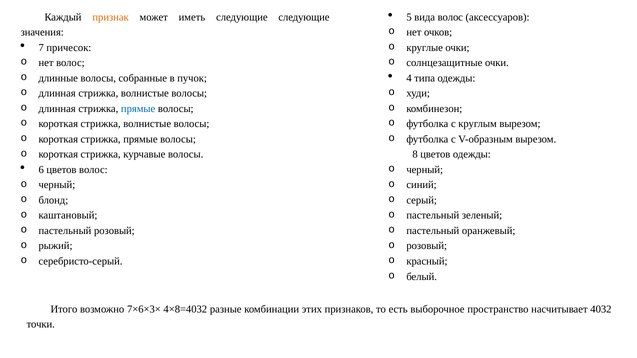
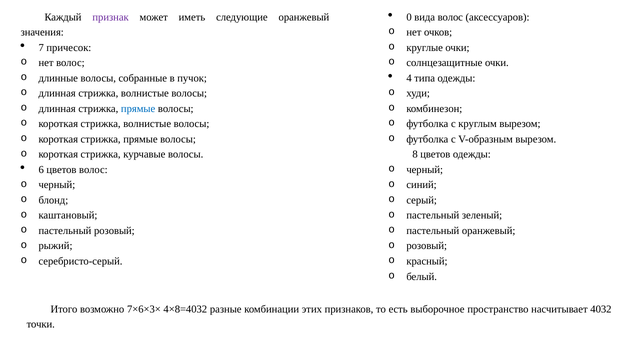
5: 5 -> 0 (409, 17)
признак colour: orange -> purple (111, 17)
следующие следующие: следующие -> оранжевый (304, 17)
